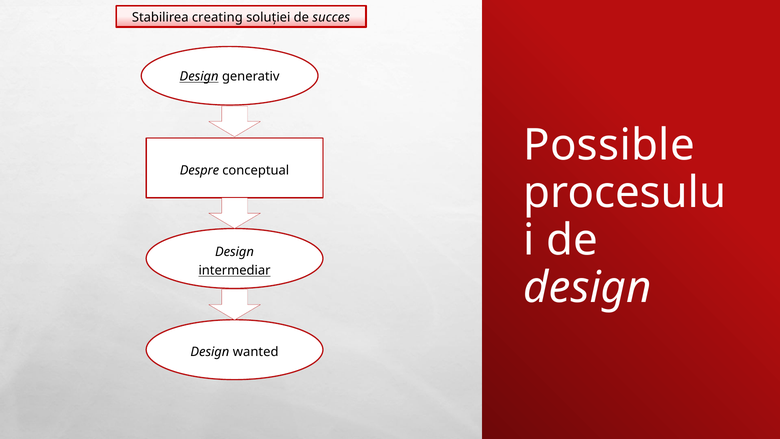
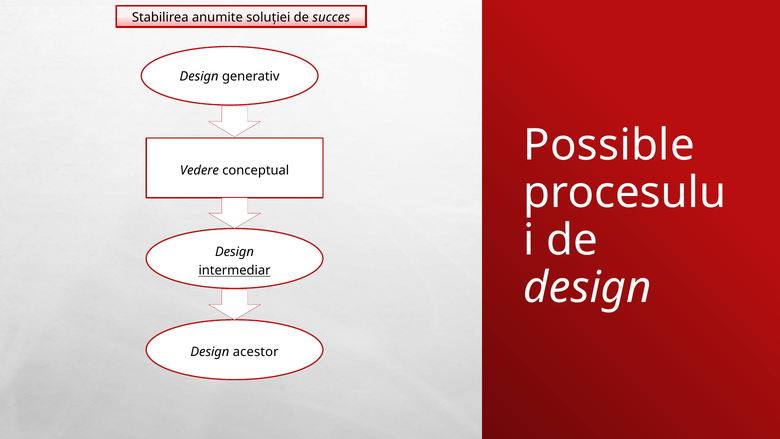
creating: creating -> anumite (217, 17)
Design underline: present -> none (199, 77)
Despre: Despre -> Vedere (199, 170)
wanted: wanted -> acestor (256, 352)
